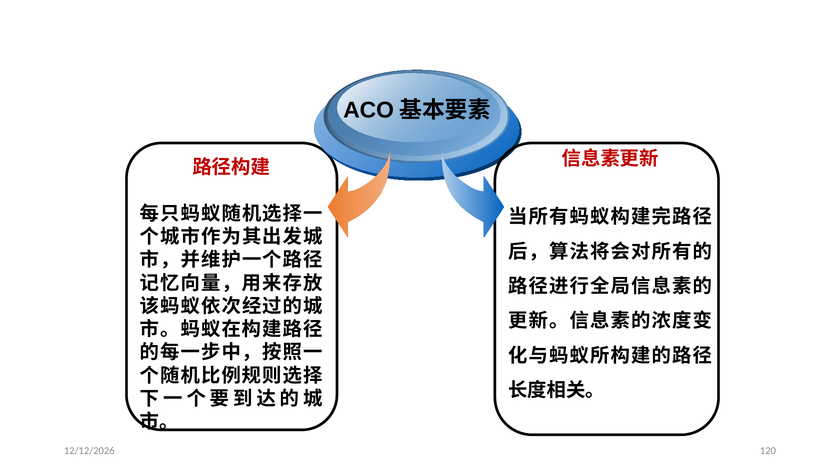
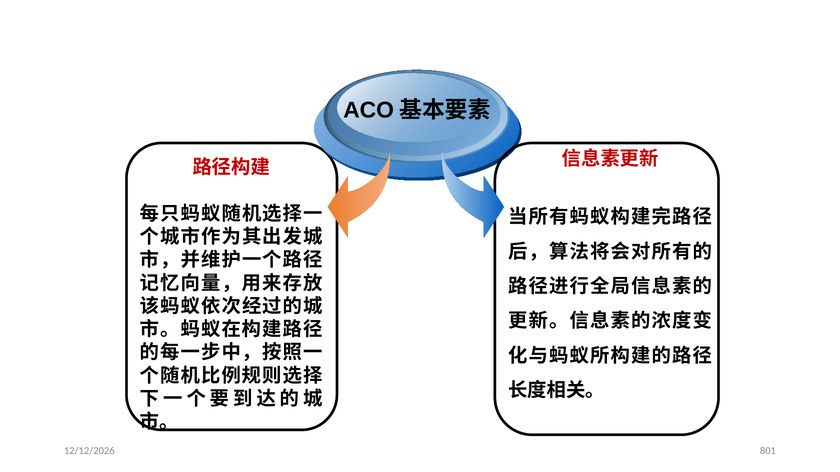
120: 120 -> 801 (768, 451)
